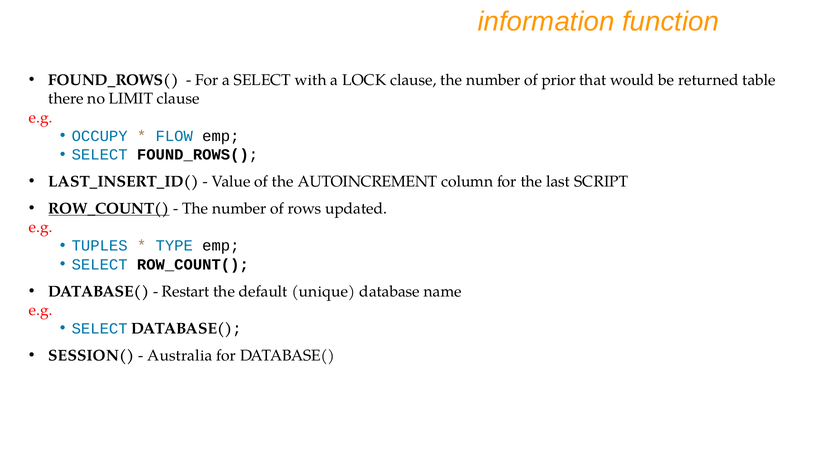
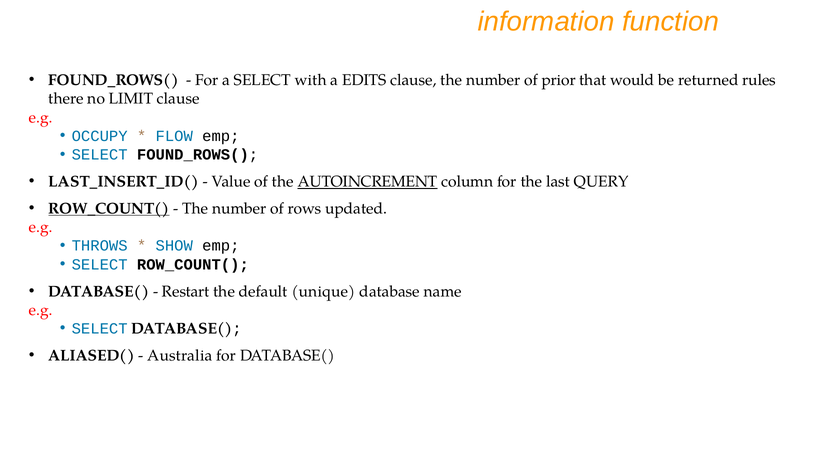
LOCK: LOCK -> EDITS (364, 80)
table: table -> rules (759, 80)
AUTOINCREMENT underline: none -> present (368, 182)
SCRIPT: SCRIPT -> QUERY (601, 182)
TUPLES: TUPLES -> THROWS (100, 246)
TYPE: TYPE -> SHOW (174, 246)
SESSION(: SESSION( -> ALIASED( (91, 356)
